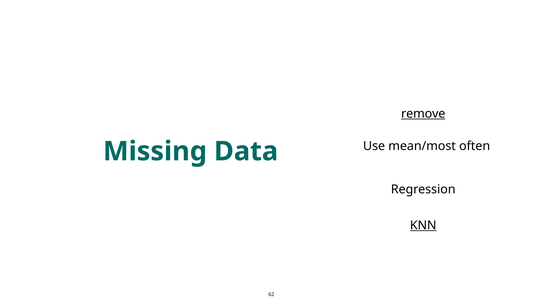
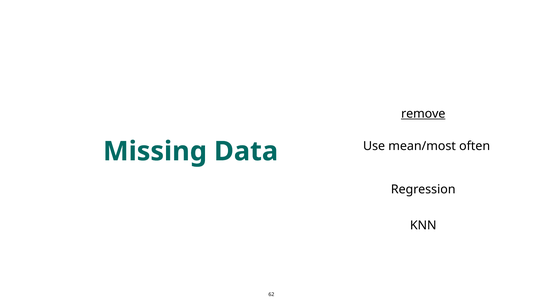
KNN underline: present -> none (423, 226)
